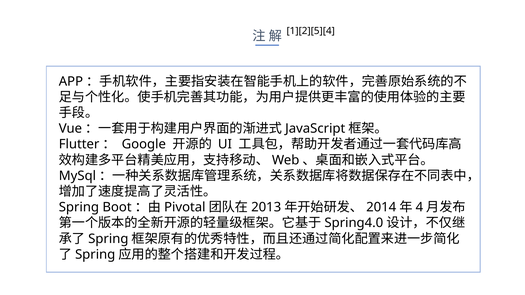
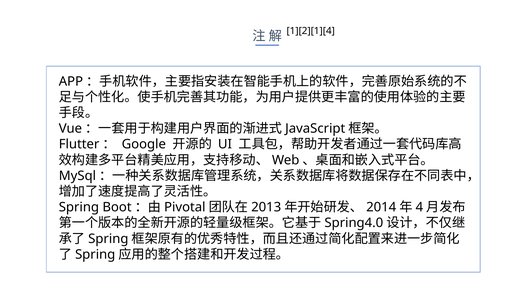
1][2][5][4: 1][2][5][4 -> 1][2][1][4 (311, 31)
